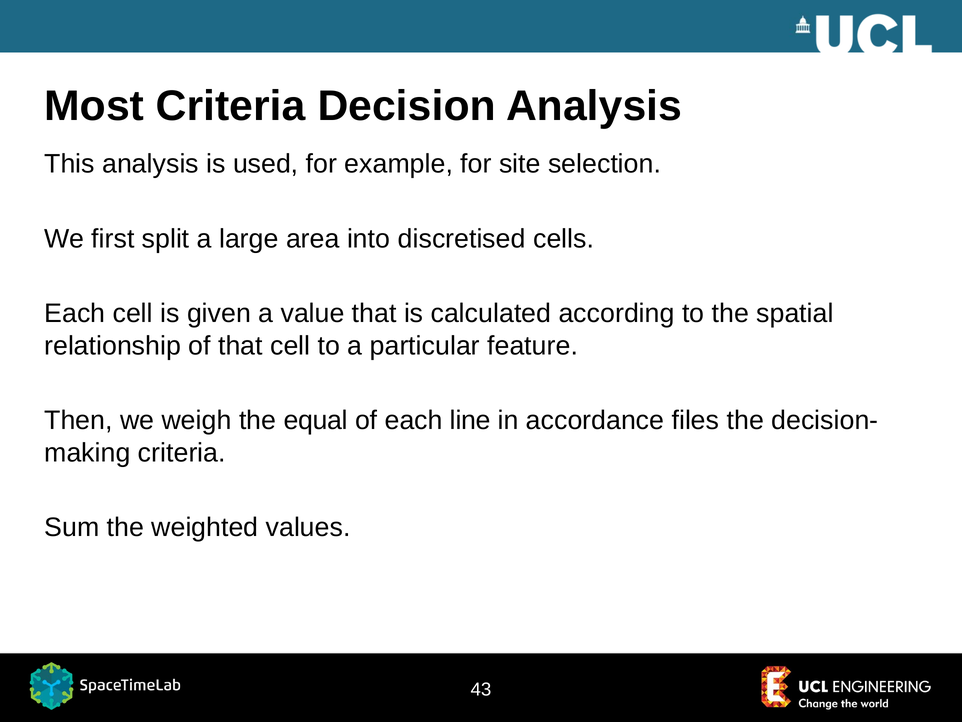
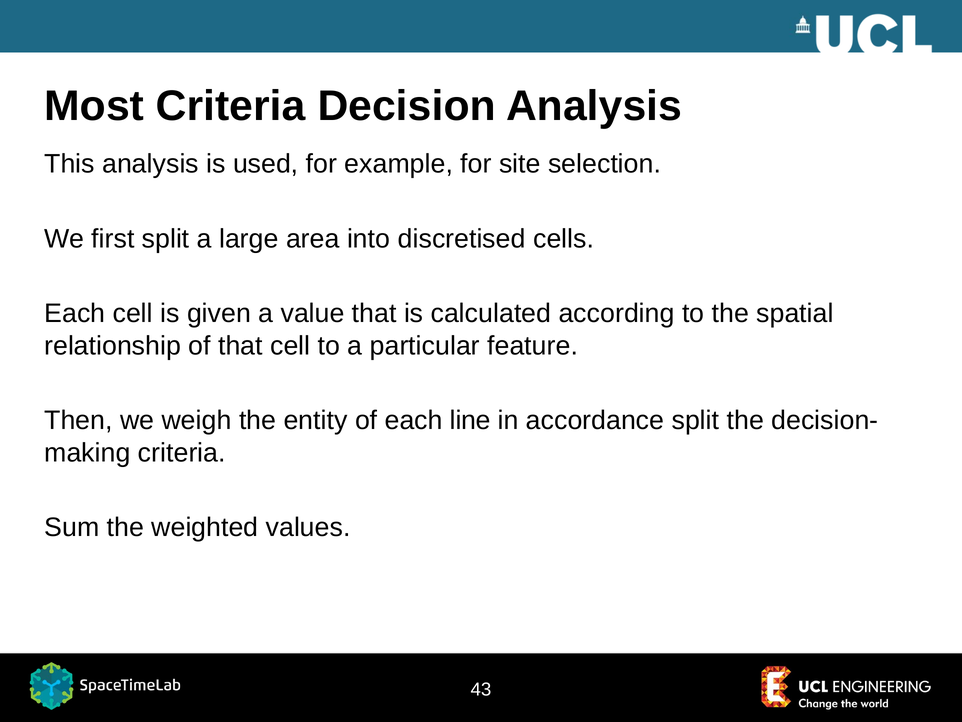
equal: equal -> entity (316, 420)
accordance files: files -> split (695, 420)
